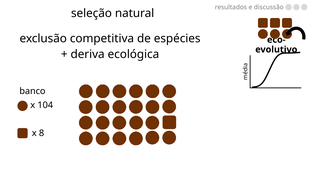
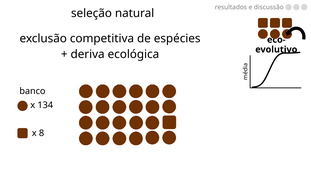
104: 104 -> 134 (45, 105)
